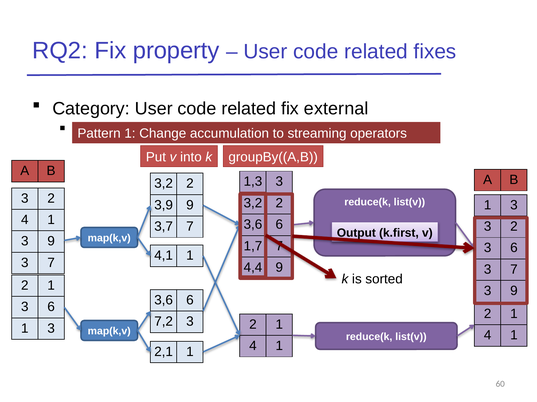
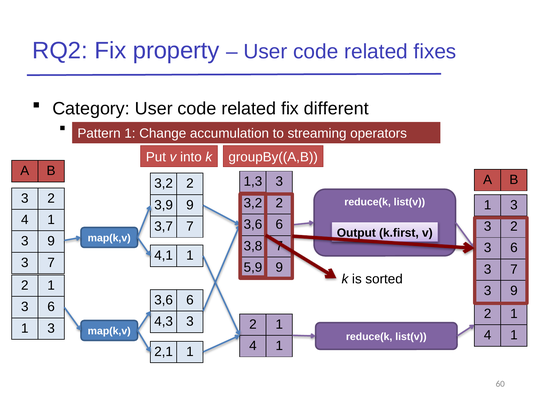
external: external -> different (336, 109)
1,7: 1,7 -> 3,8 (253, 246)
4,4: 4,4 -> 5,9 (253, 268)
7,2: 7,2 -> 4,3 (164, 322)
